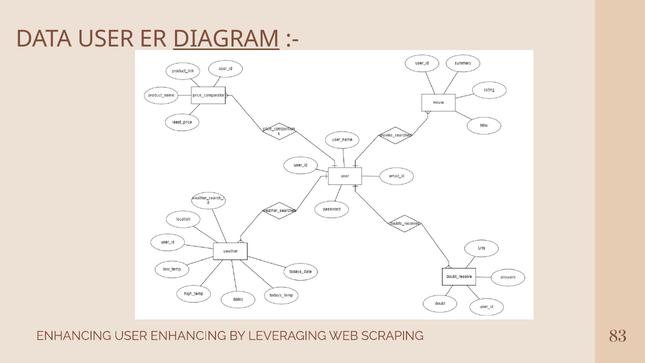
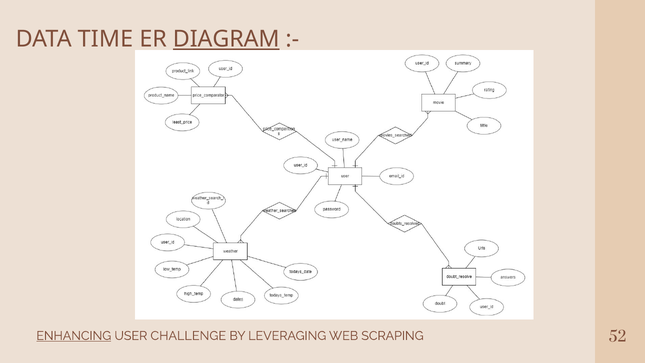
DATA USER: USER -> TIME (105, 39)
ENHANCING underline: none -> present (74, 336)
USER ENHANCING: ENHANCING -> CHALLENGE (188, 336)
83: 83 -> 52 (618, 337)
